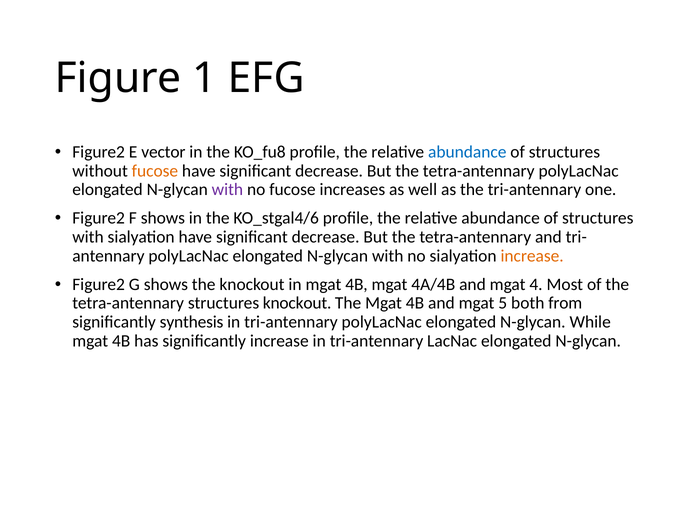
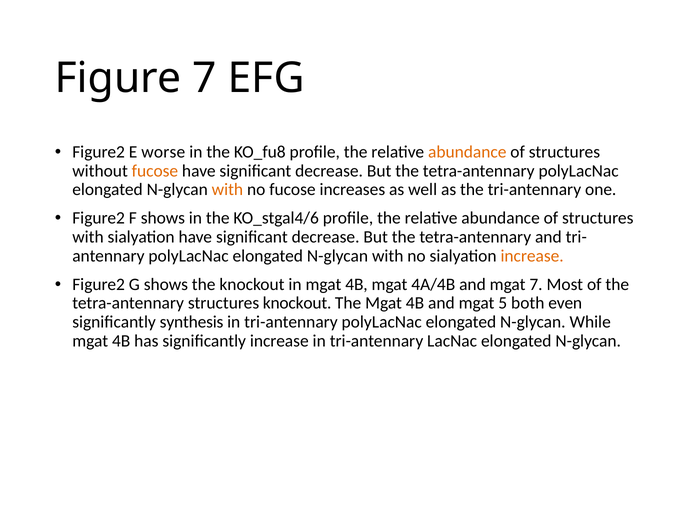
Figure 1: 1 -> 7 (204, 78)
vector: vector -> worse (163, 152)
abundance colour: blue -> orange (467, 152)
with colour: purple -> orange (227, 190)
mgat 4: 4 -> 7 (536, 284)
from: from -> even (565, 303)
